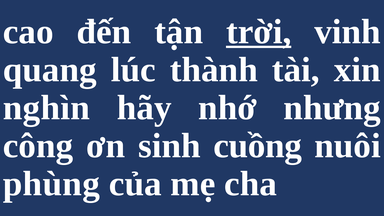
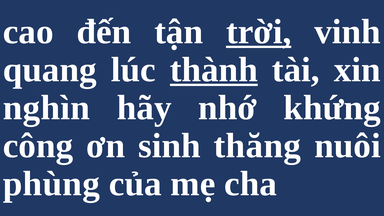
thành underline: none -> present (214, 70)
nhưng: nhưng -> khứng (332, 108)
cuồng: cuồng -> thăng (257, 146)
